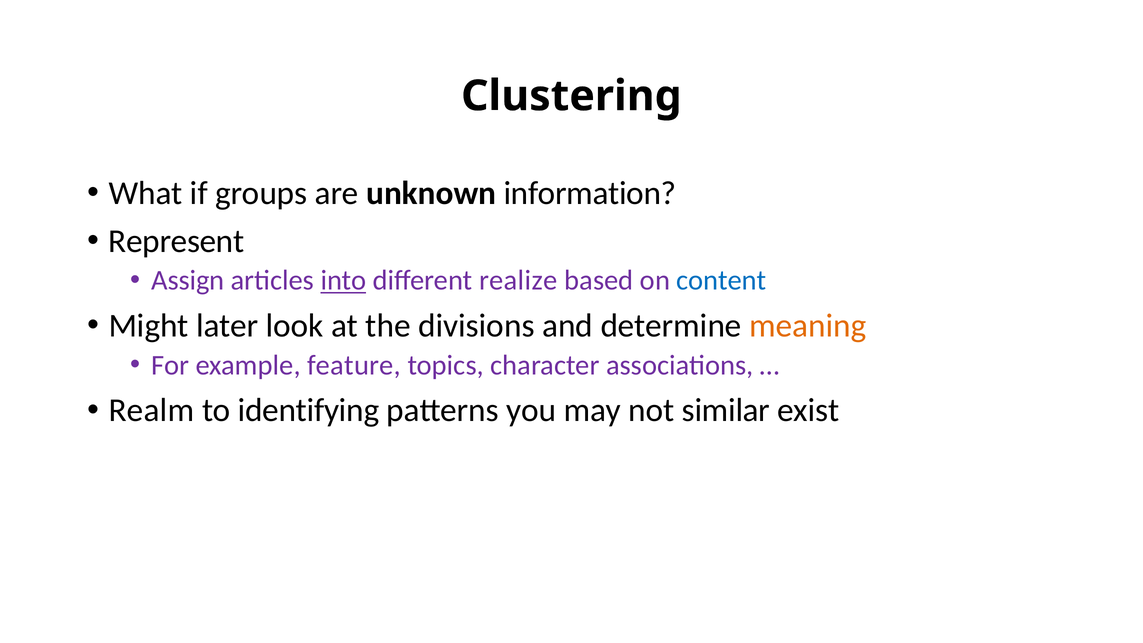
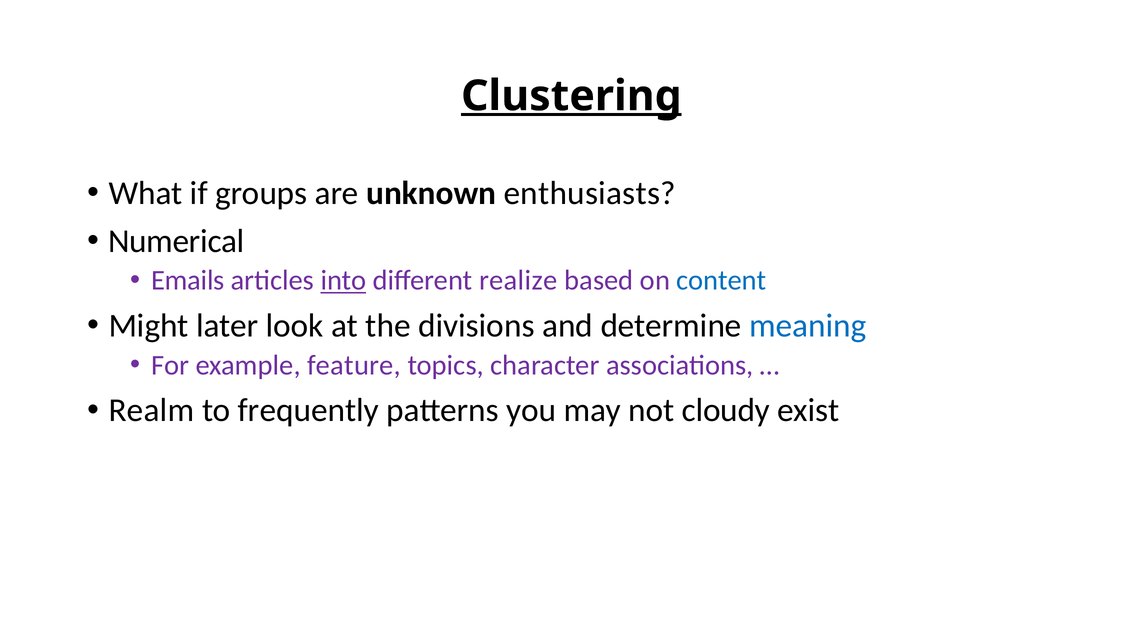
Clustering underline: none -> present (571, 96)
information: information -> enthusiasts (590, 193)
Represent: Represent -> Numerical (176, 241)
Assign: Assign -> Emails (188, 280)
meaning colour: orange -> blue (808, 326)
identifying: identifying -> frequently (308, 410)
similar: similar -> cloudy (726, 410)
